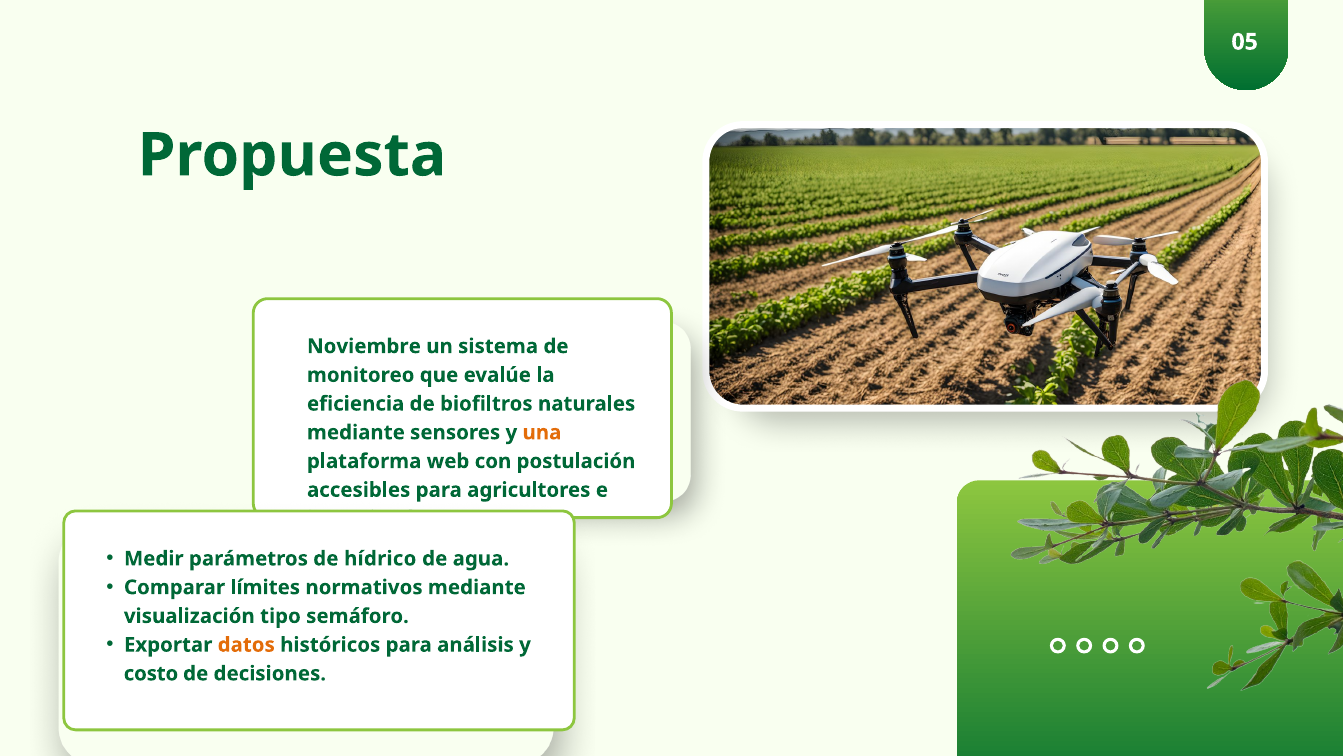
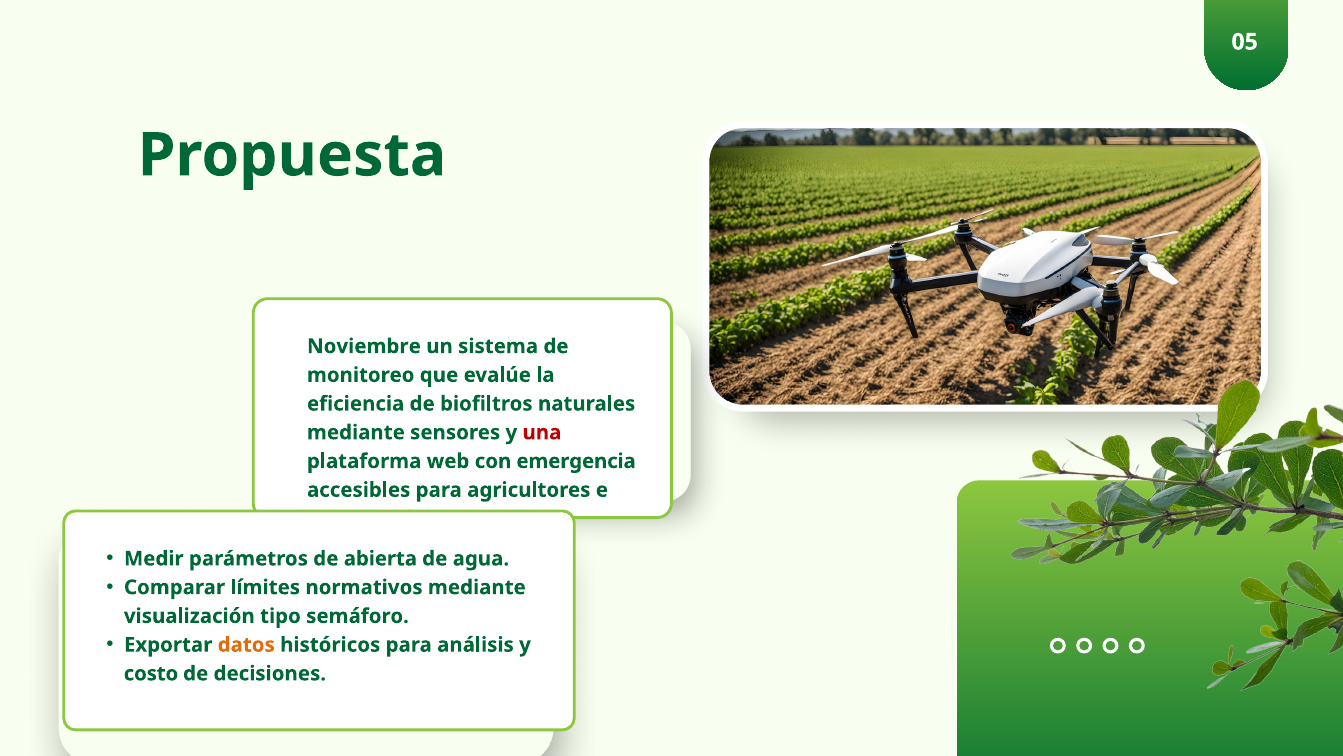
una colour: orange -> red (542, 432)
postulación: postulación -> emergencia (576, 461)
hídrico: hídrico -> abierta (380, 558)
